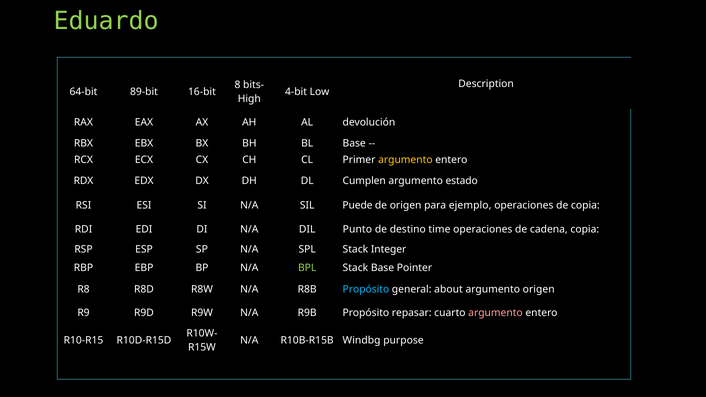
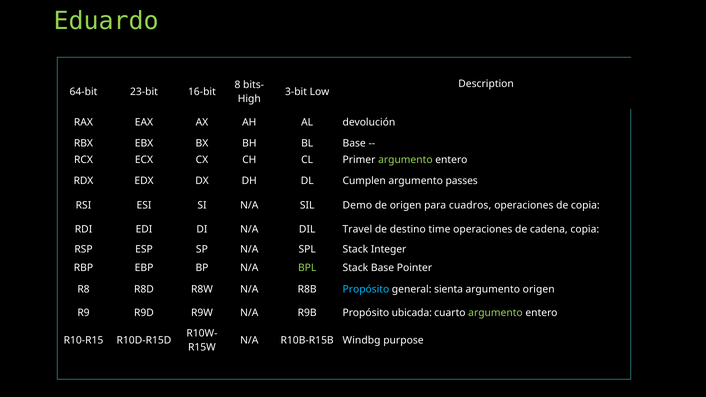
89-bit: 89-bit -> 23-bit (144, 92)
4-bit: 4-bit -> 3-bit (296, 92)
argumento colour: yellow -> light green (405, 160)
estado: estado -> passes (462, 181)
Puede: Puede -> Demo (357, 205)
ejemplo: ejemplo -> cuadros (470, 205)
Punto: Punto -> Travel (357, 229)
about: about -> sienta (449, 290)
repasar: repasar -> ubicada (412, 313)
argumento colour: pink -> light green (495, 313)
